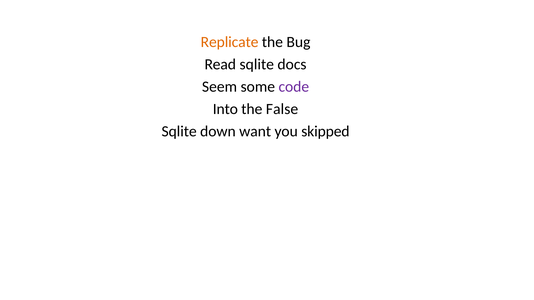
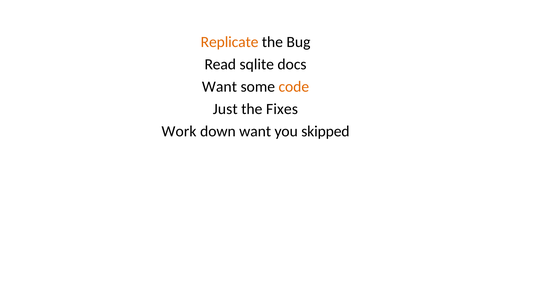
Seem: Seem -> Want (219, 87)
code colour: purple -> orange (294, 87)
Into: Into -> Just (225, 109)
False: False -> Fixes (282, 109)
Sqlite: Sqlite -> Work (179, 132)
